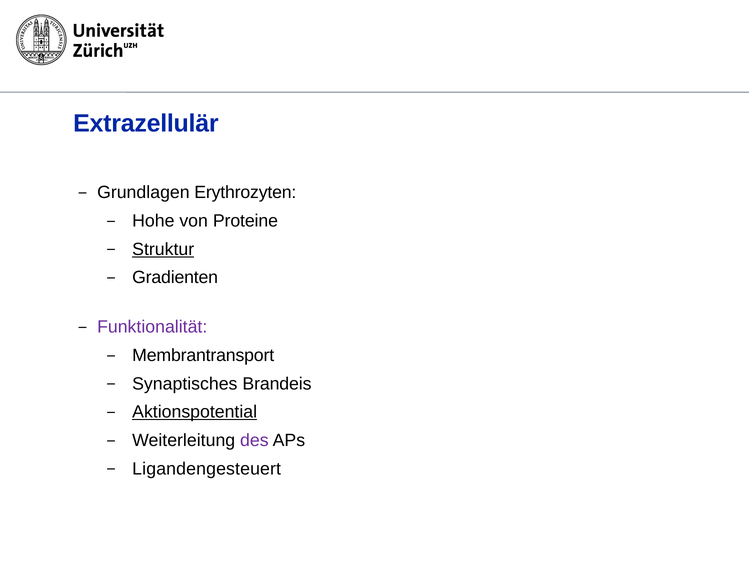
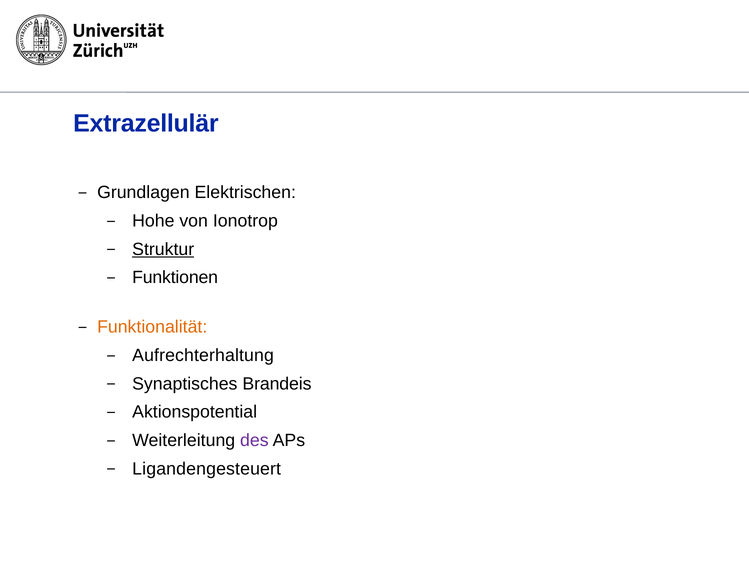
Erythrozyten: Erythrozyten -> Elektrischen (245, 192)
Proteine: Proteine -> Ionotrop (245, 221)
Gradienten: Gradienten -> Funktionen (175, 277)
Funktionalität colour: purple -> orange (152, 327)
Membrantransport: Membrantransport -> Aufrechterhaltung (203, 355)
Aktionspotential underline: present -> none (195, 412)
